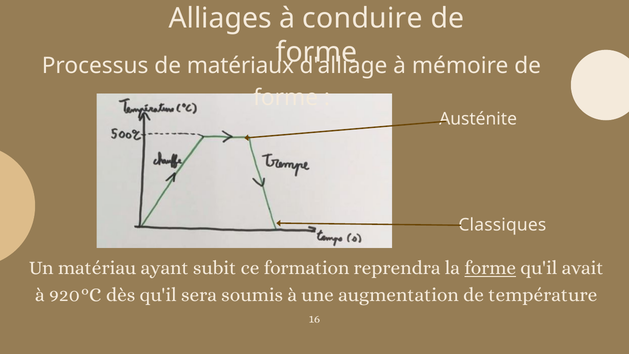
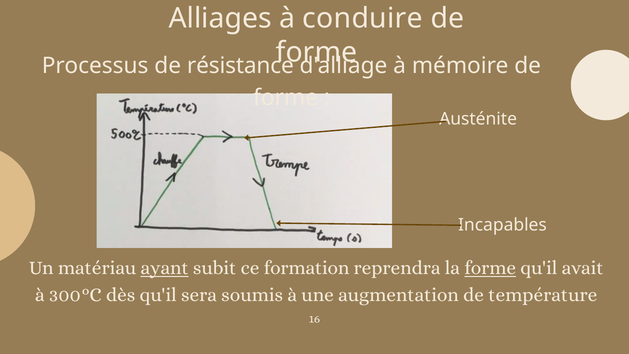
matériaux: matériaux -> résistance (240, 66)
Classiques: Classiques -> Incapables (502, 225)
ayant underline: none -> present (165, 268)
920°C: 920°C -> 300°C (75, 295)
